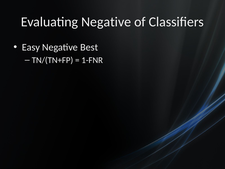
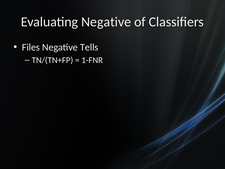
Easy: Easy -> Files (31, 47)
Best: Best -> Tells (89, 47)
